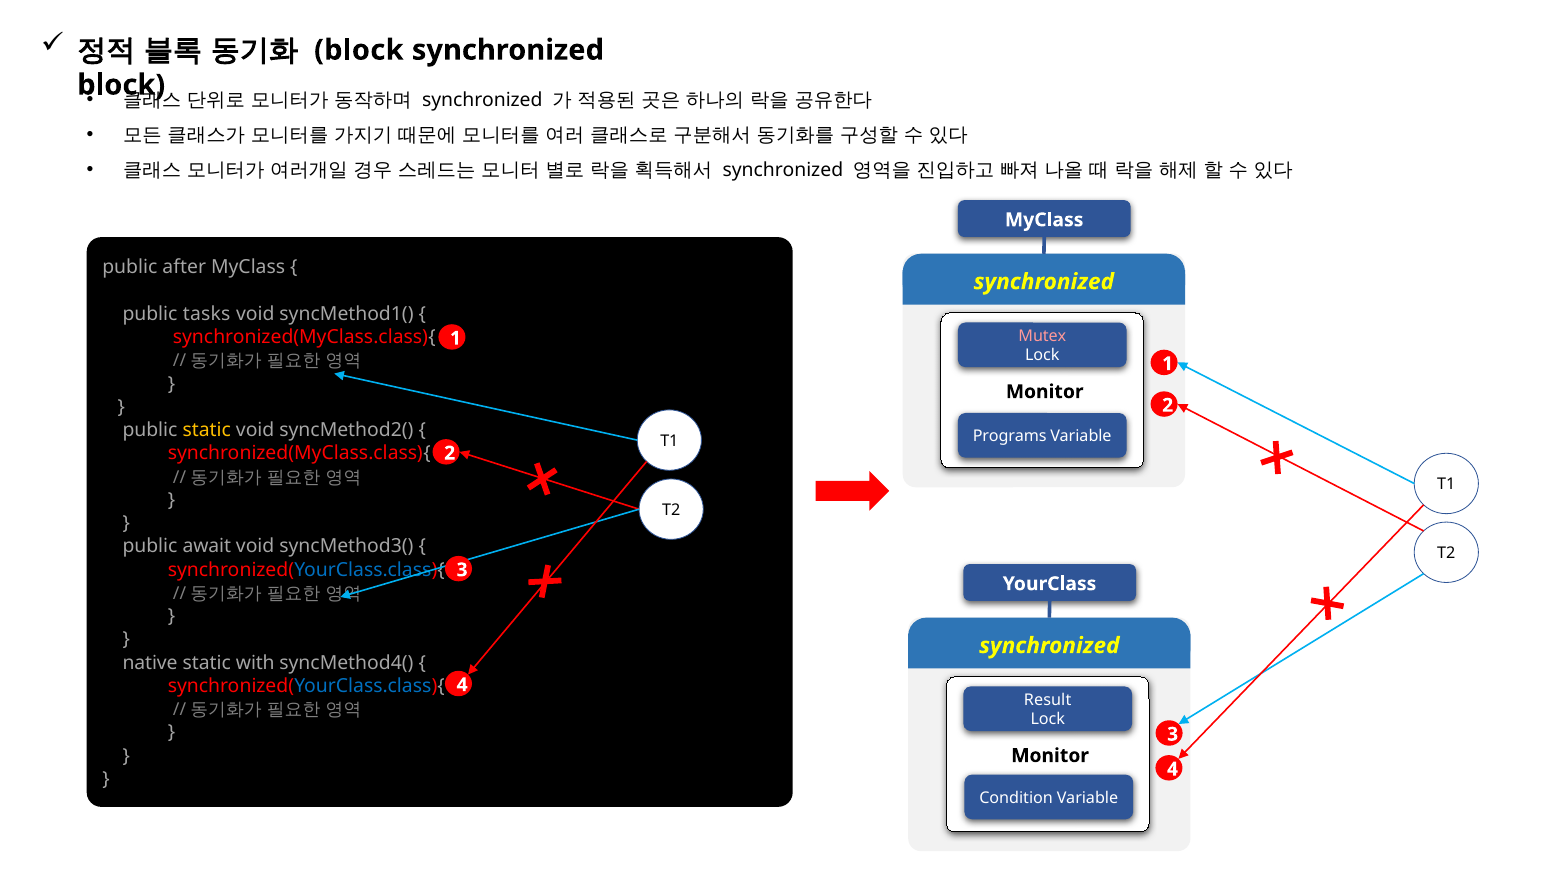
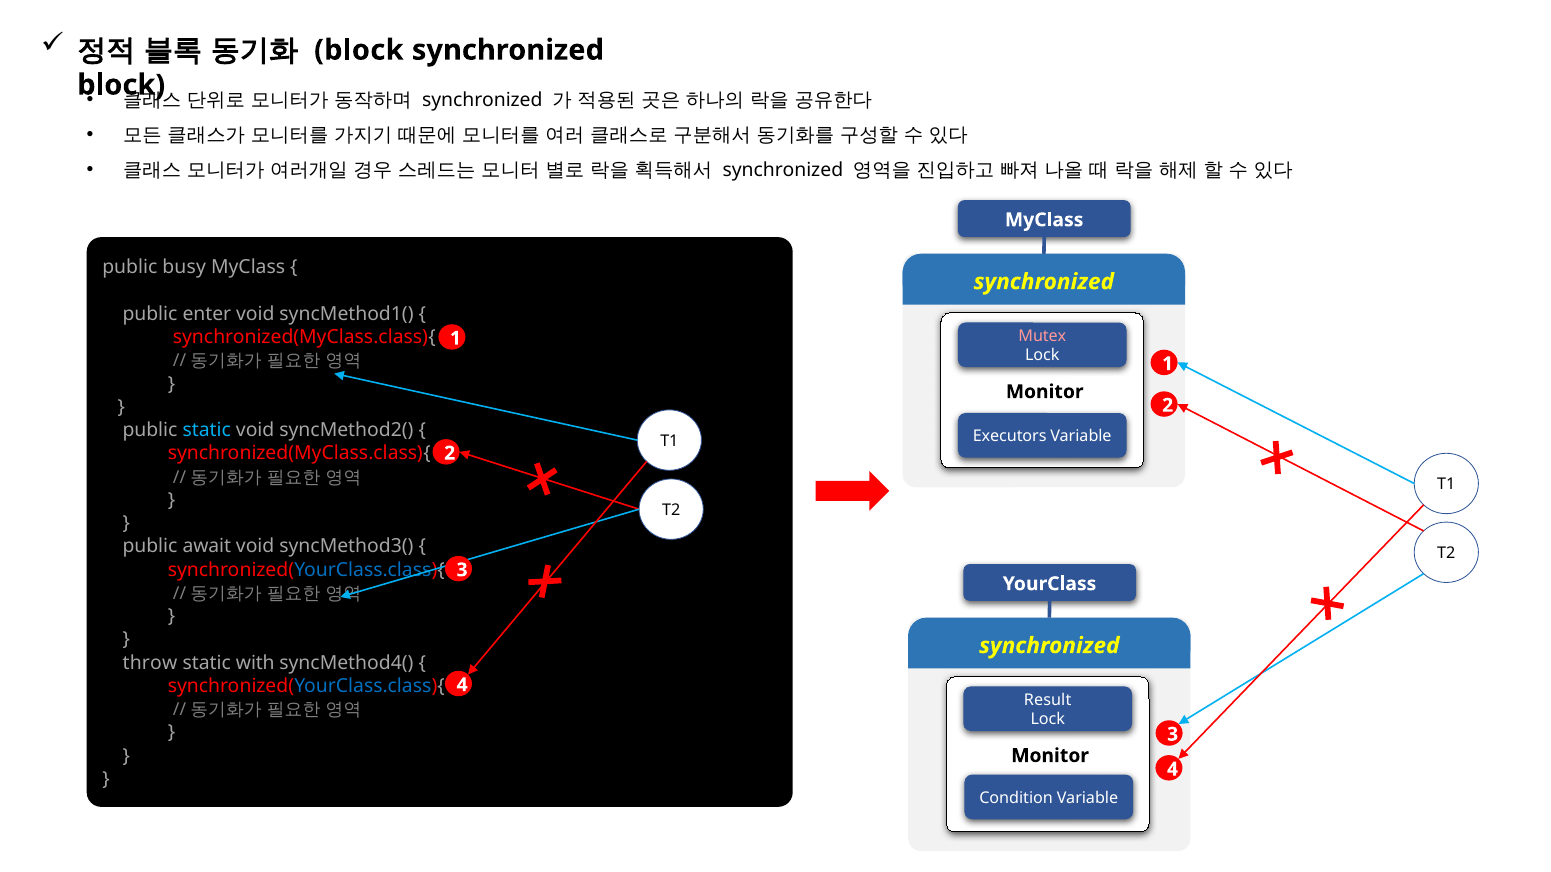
after: after -> busy (184, 268)
tasks: tasks -> enter (207, 314)
static colour: yellow -> light blue (207, 431)
Programs: Programs -> Executors (1010, 437)
native: native -> throw (150, 663)
